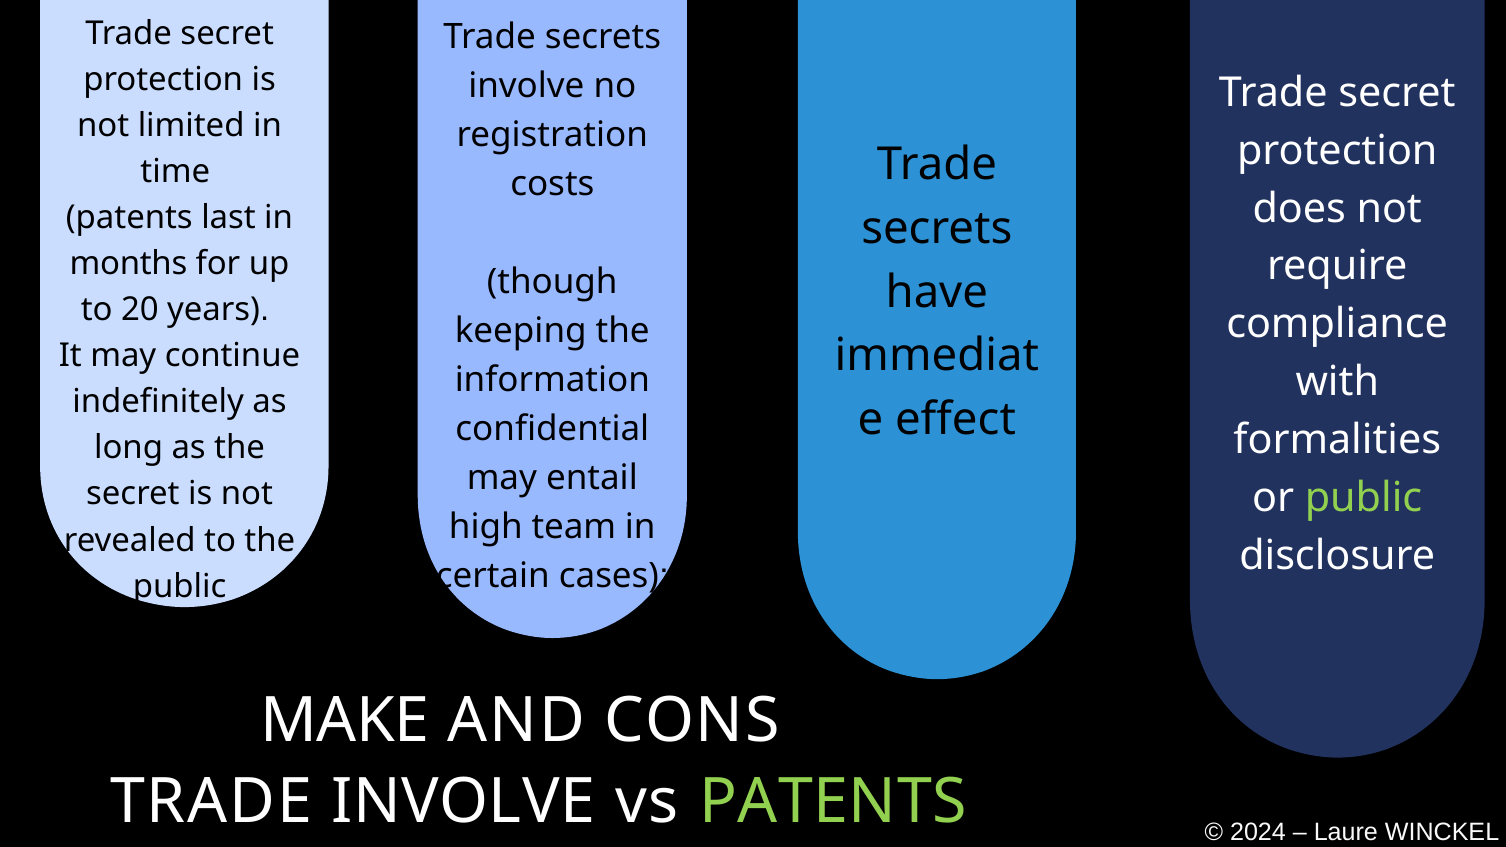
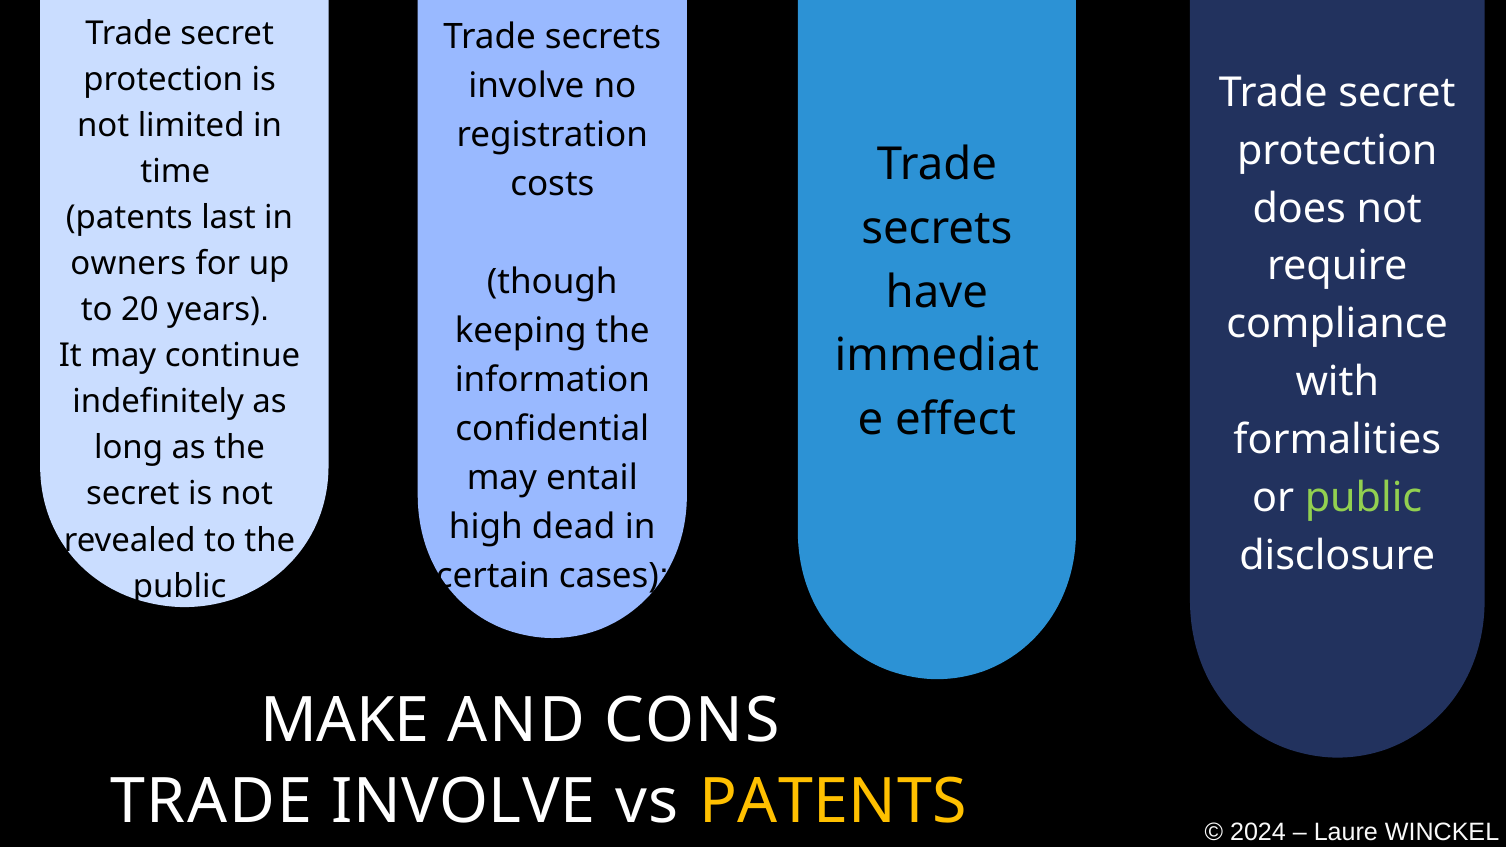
months: months -> owners (128, 264)
team: team -> dead (574, 527)
PATENTS colour: light green -> yellow (833, 802)
